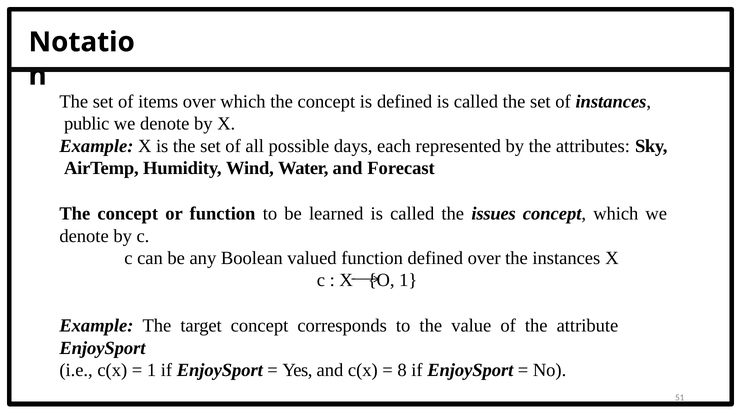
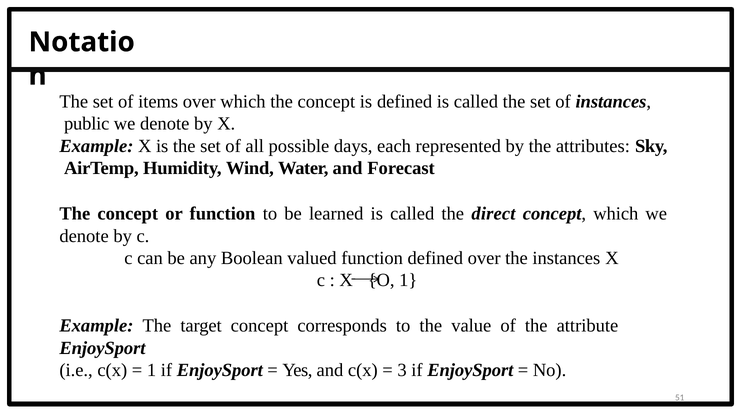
issues: issues -> direct (493, 214)
8: 8 -> 3 (402, 370)
